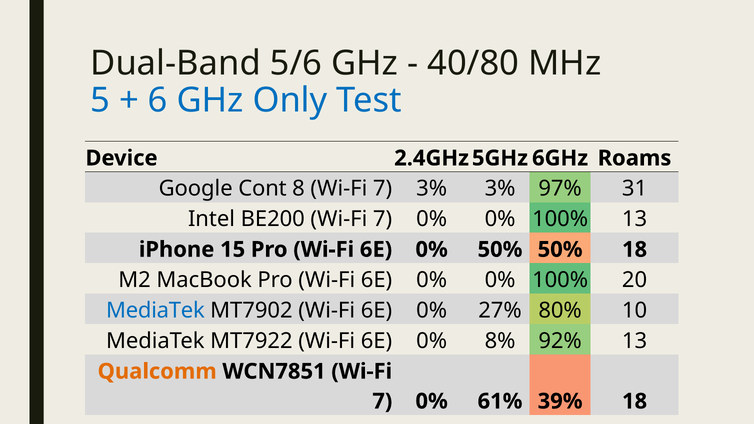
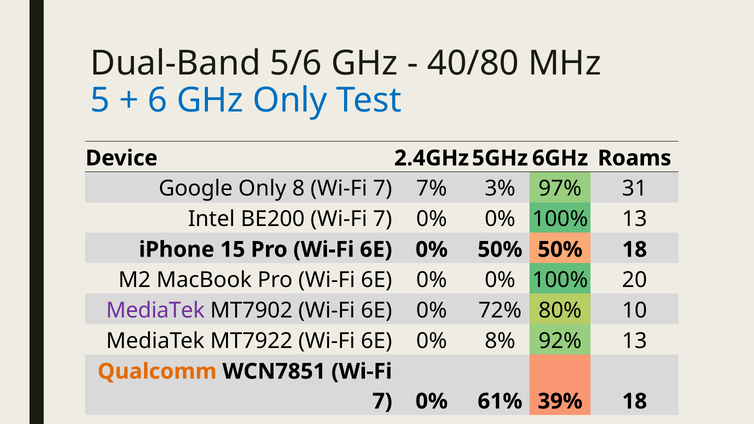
Google Cont: Cont -> Only (262, 189)
7 3%: 3% -> 7% (432, 189)
MediaTek colour: blue -> purple (155, 311)
27%: 27% -> 72% (500, 311)
